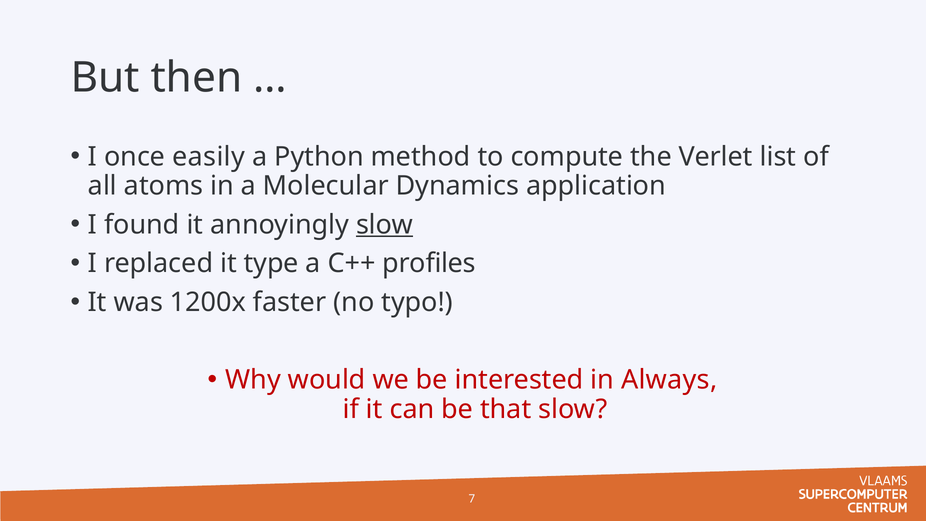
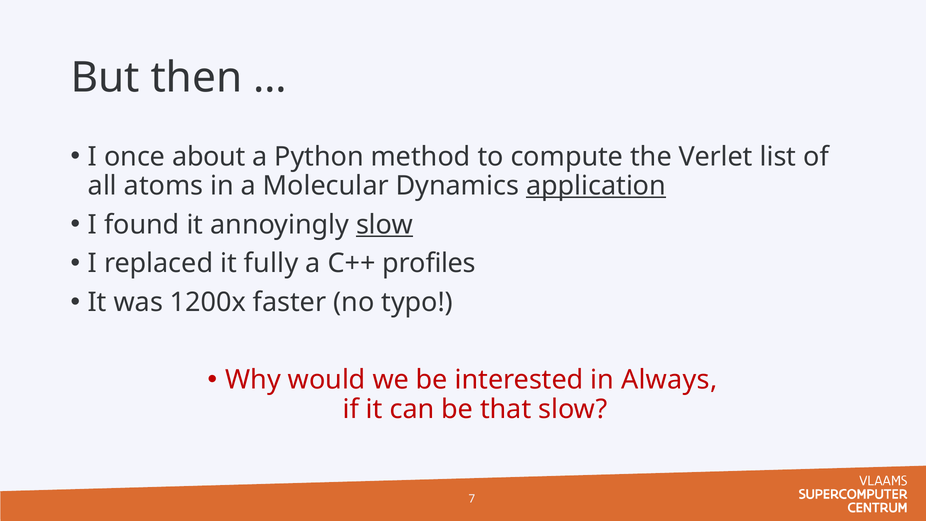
easily: easily -> about (209, 157)
application underline: none -> present (596, 186)
type: type -> fully (271, 263)
